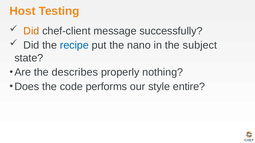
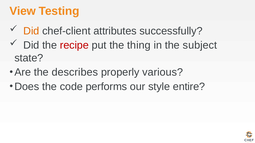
Host: Host -> View (23, 11)
message: message -> attributes (115, 31)
recipe colour: blue -> red (74, 45)
nano: nano -> thing (139, 45)
nothing: nothing -> various (163, 72)
